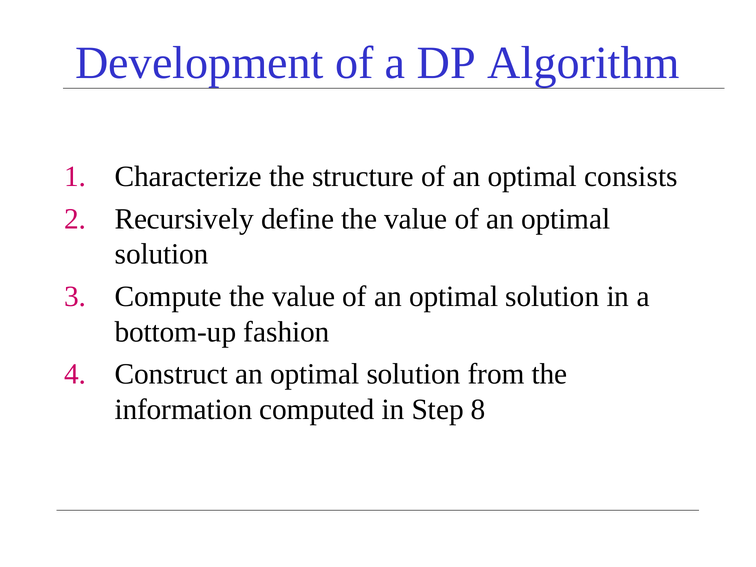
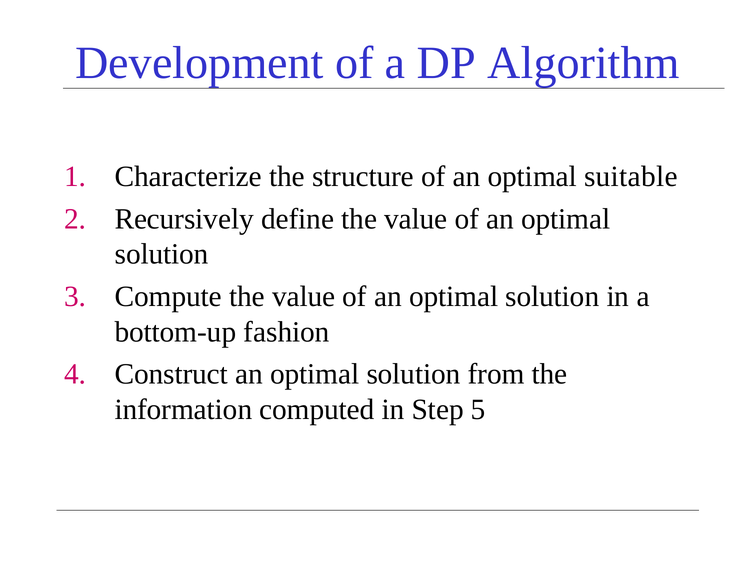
consists: consists -> suitable (631, 177)
8: 8 -> 5 (478, 409)
